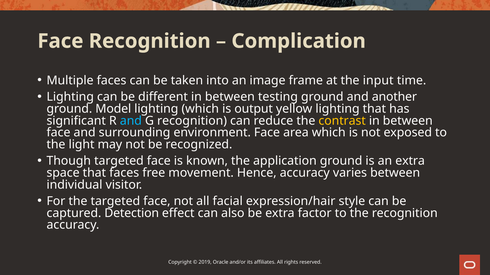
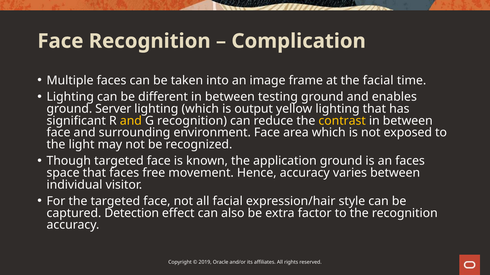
the input: input -> facial (378, 81)
another: another -> enables (394, 97)
Model: Model -> Server (113, 109)
and colour: light blue -> yellow (131, 121)
an extra: extra -> faces (410, 161)
